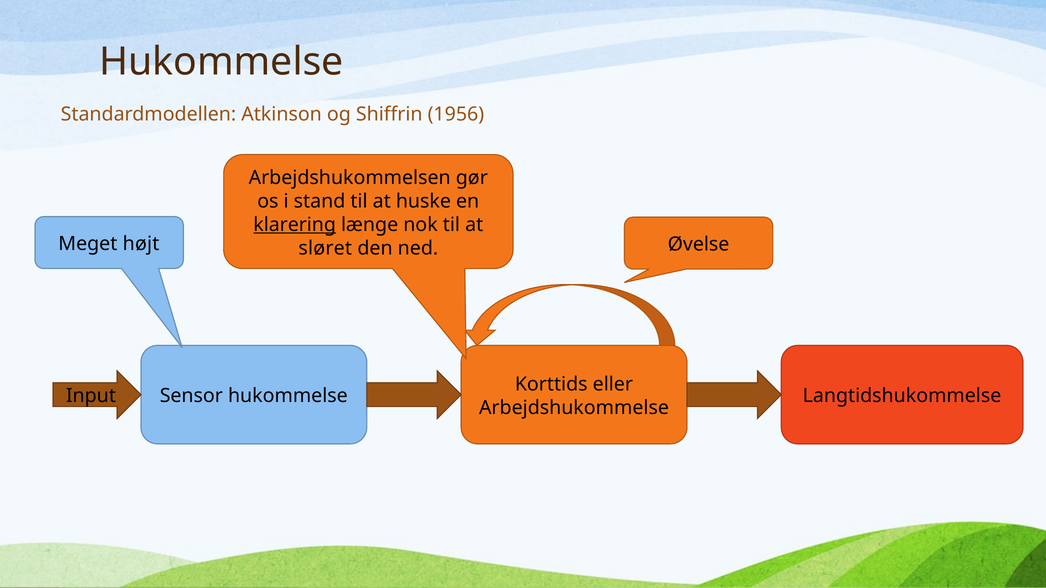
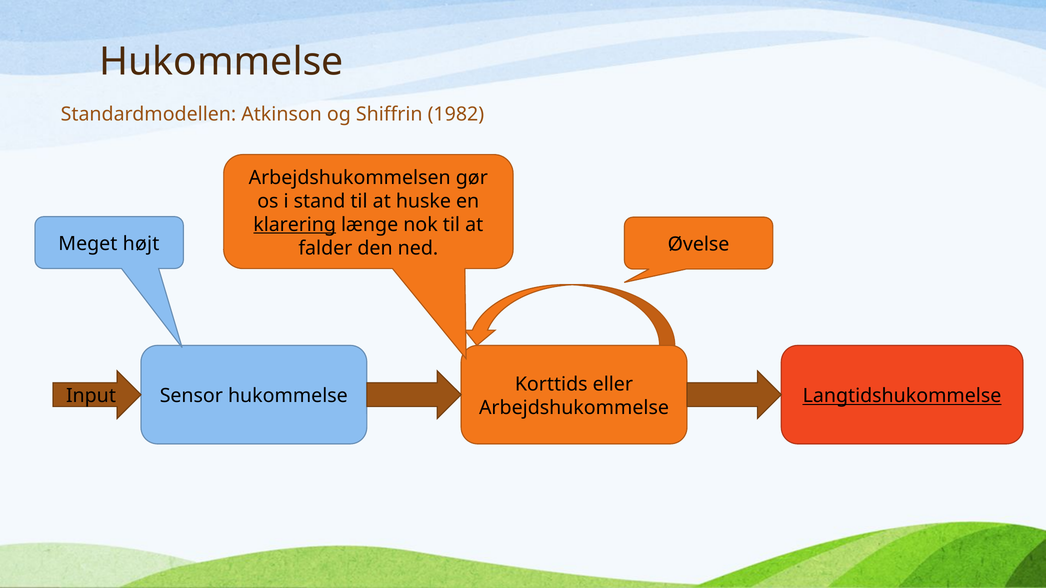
1956: 1956 -> 1982 (456, 115)
sløret: sløret -> falder (325, 248)
Langtidshukommelse underline: none -> present (902, 396)
